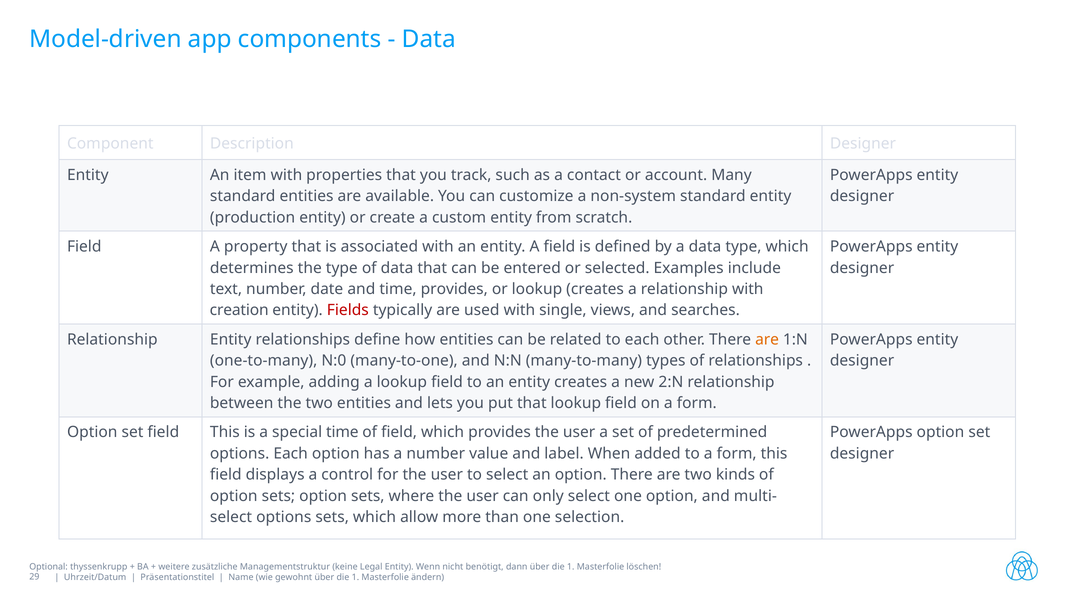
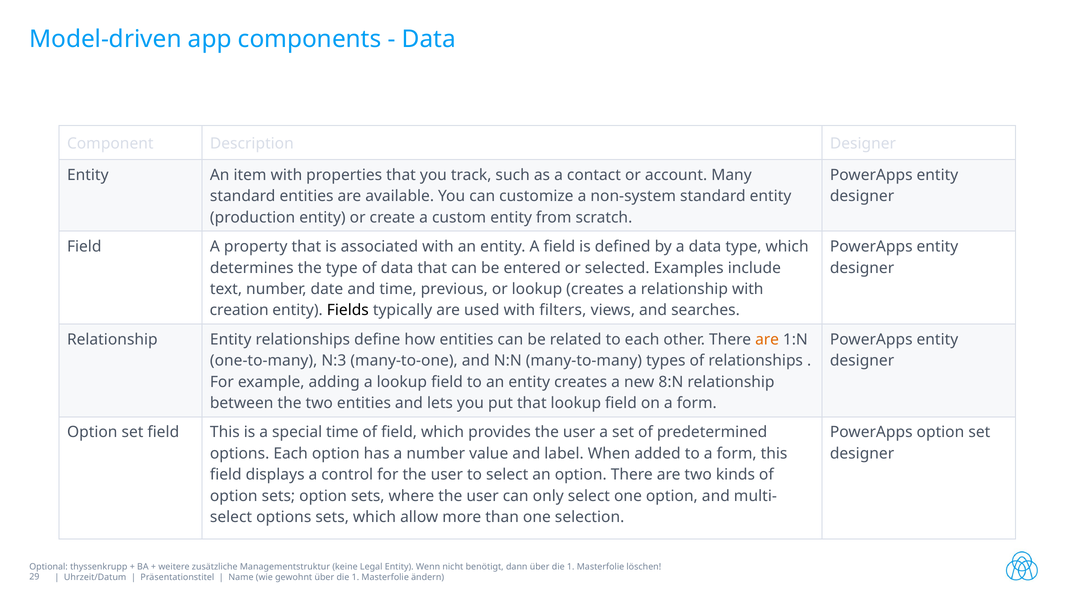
time provides: provides -> previous (454, 289)
Fields colour: red -> black (348, 310)
single: single -> filters (563, 310)
N:0: N:0 -> N:3 (334, 361)
2:N: 2:N -> 8:N (671, 382)
